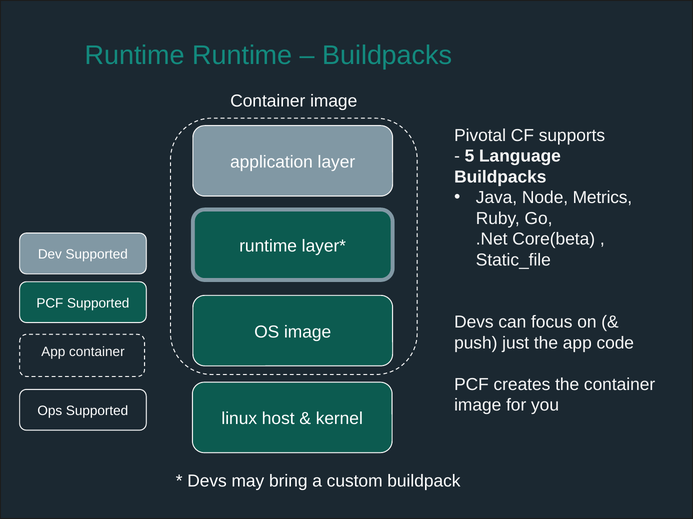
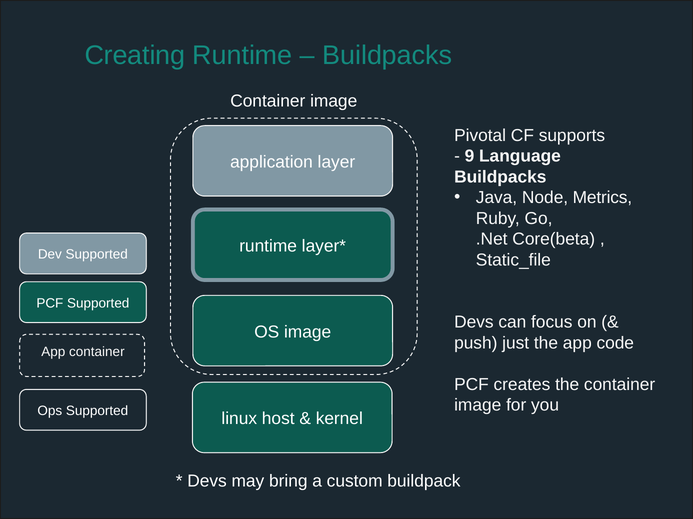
Runtime: Runtime -> Creating (135, 56)
5: 5 -> 9 (470, 156)
